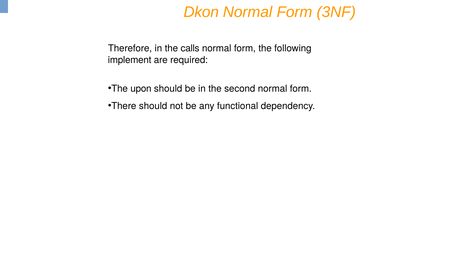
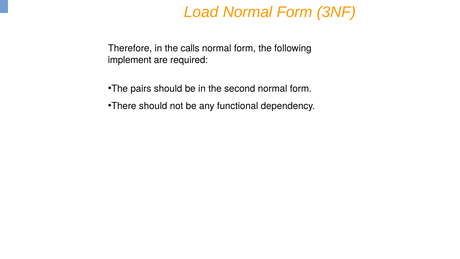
Dkon: Dkon -> Load (201, 12)
upon: upon -> pairs (141, 89)
